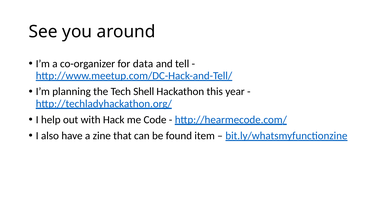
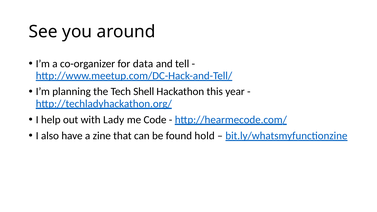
Hack: Hack -> Lady (114, 120)
item: item -> hold (205, 136)
